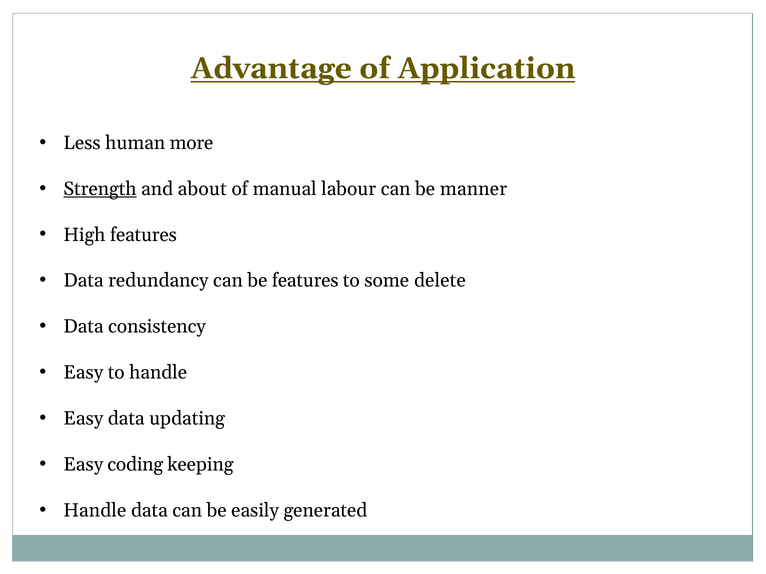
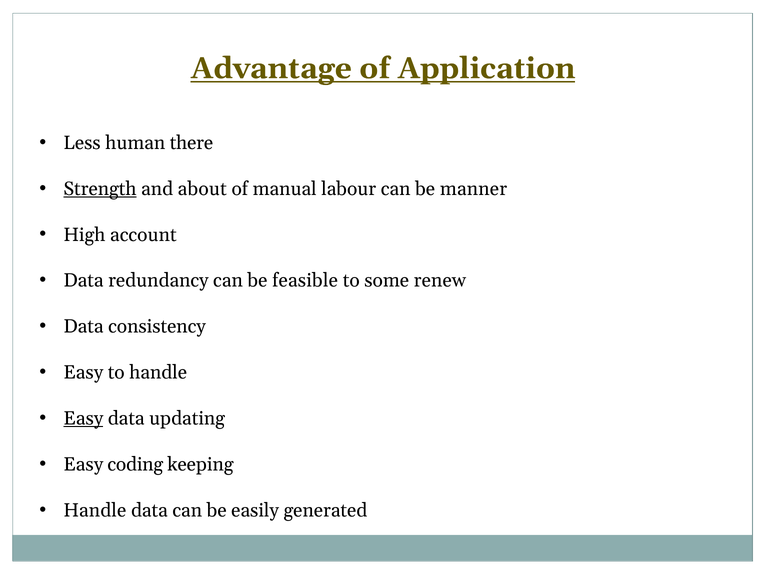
more: more -> there (191, 143)
High features: features -> account (143, 235)
be features: features -> feasible (305, 281)
delete: delete -> renew (440, 281)
Easy underline: none -> present (83, 419)
